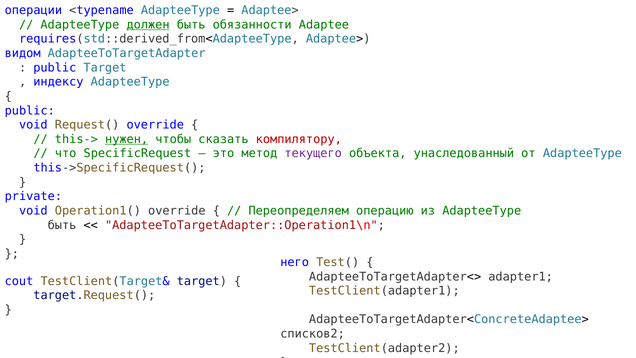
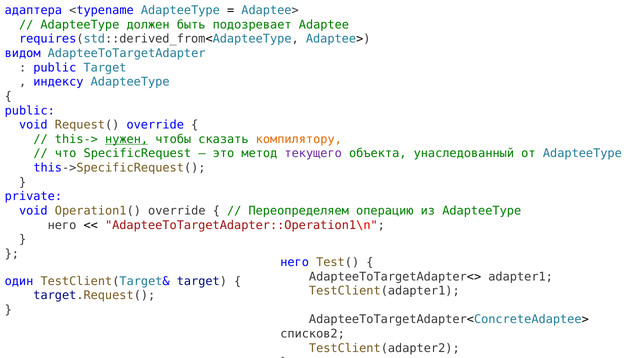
операции: операции -> адаптера (33, 10)
должен underline: present -> none (148, 25)
обязанности: обязанности -> подозревает (252, 25)
компилятору colour: red -> orange (299, 139)
быть: быть -> него (62, 225)
cout: cout -> один (19, 281)
